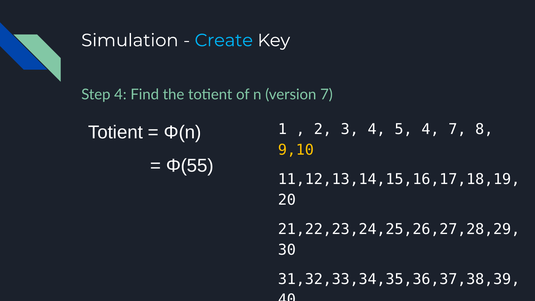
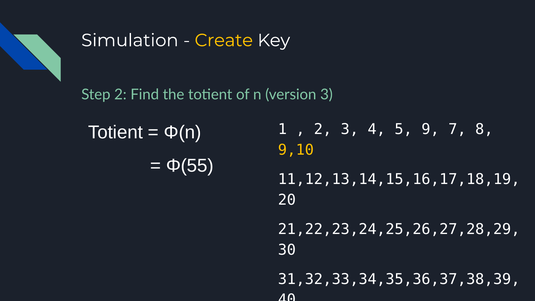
Create colour: light blue -> yellow (224, 40)
Step 4: 4 -> 2 (120, 94)
version 7: 7 -> 3 (326, 94)
5 4: 4 -> 9 (430, 129)
